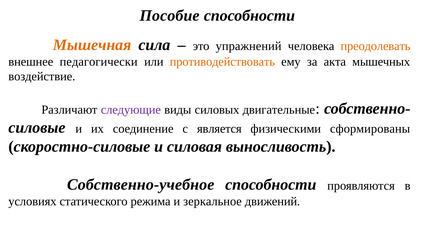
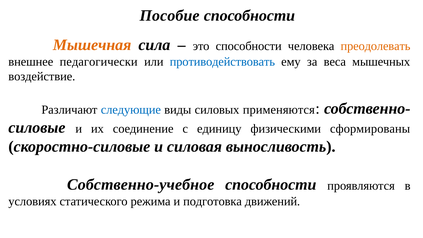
это упражнений: упражнений -> способности (249, 46)
противодействовать colour: orange -> blue (222, 62)
акта: акта -> веса (335, 62)
следующие colour: purple -> blue (131, 110)
двигательные: двигательные -> применяются (279, 110)
является: является -> единицу (219, 129)
зеркальное: зеркальное -> подготовка (213, 201)
